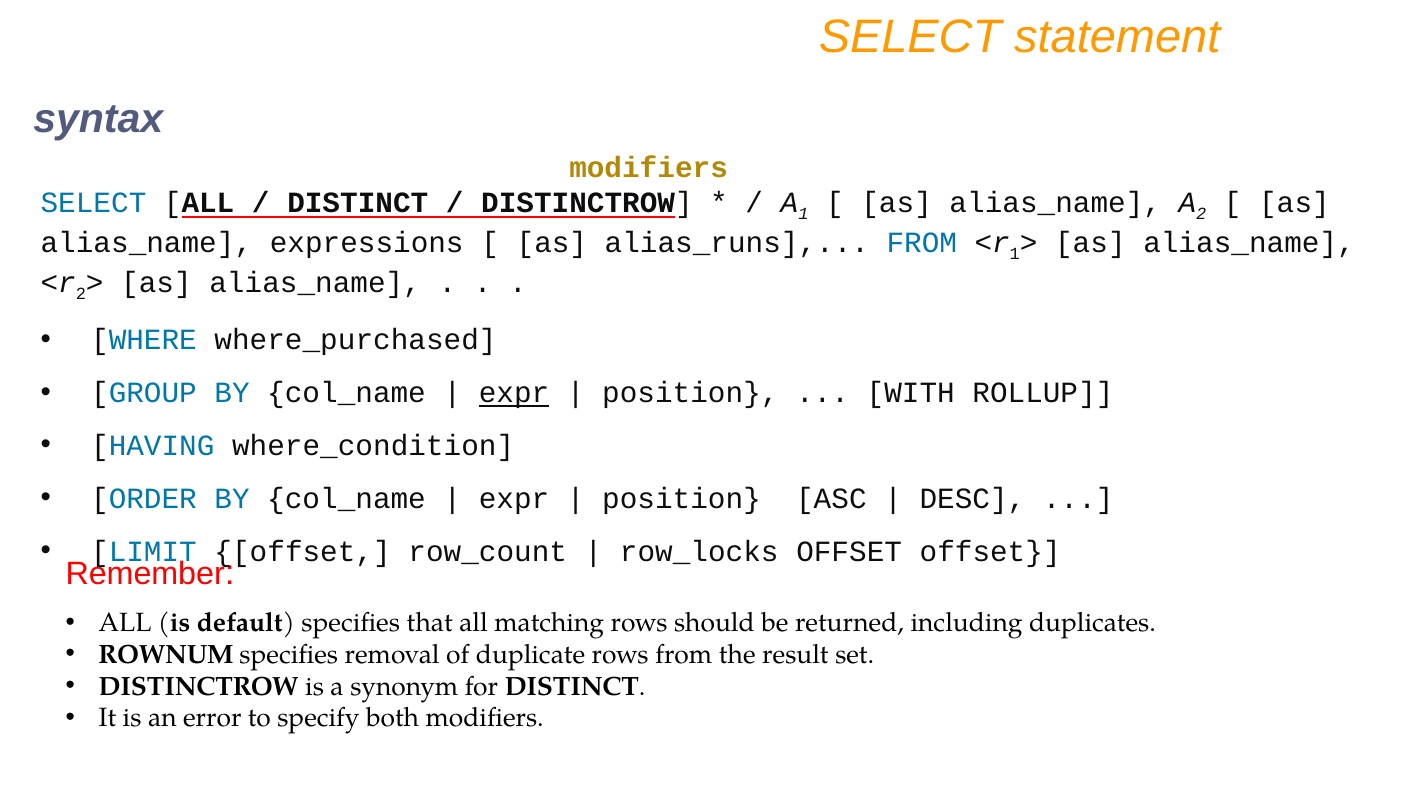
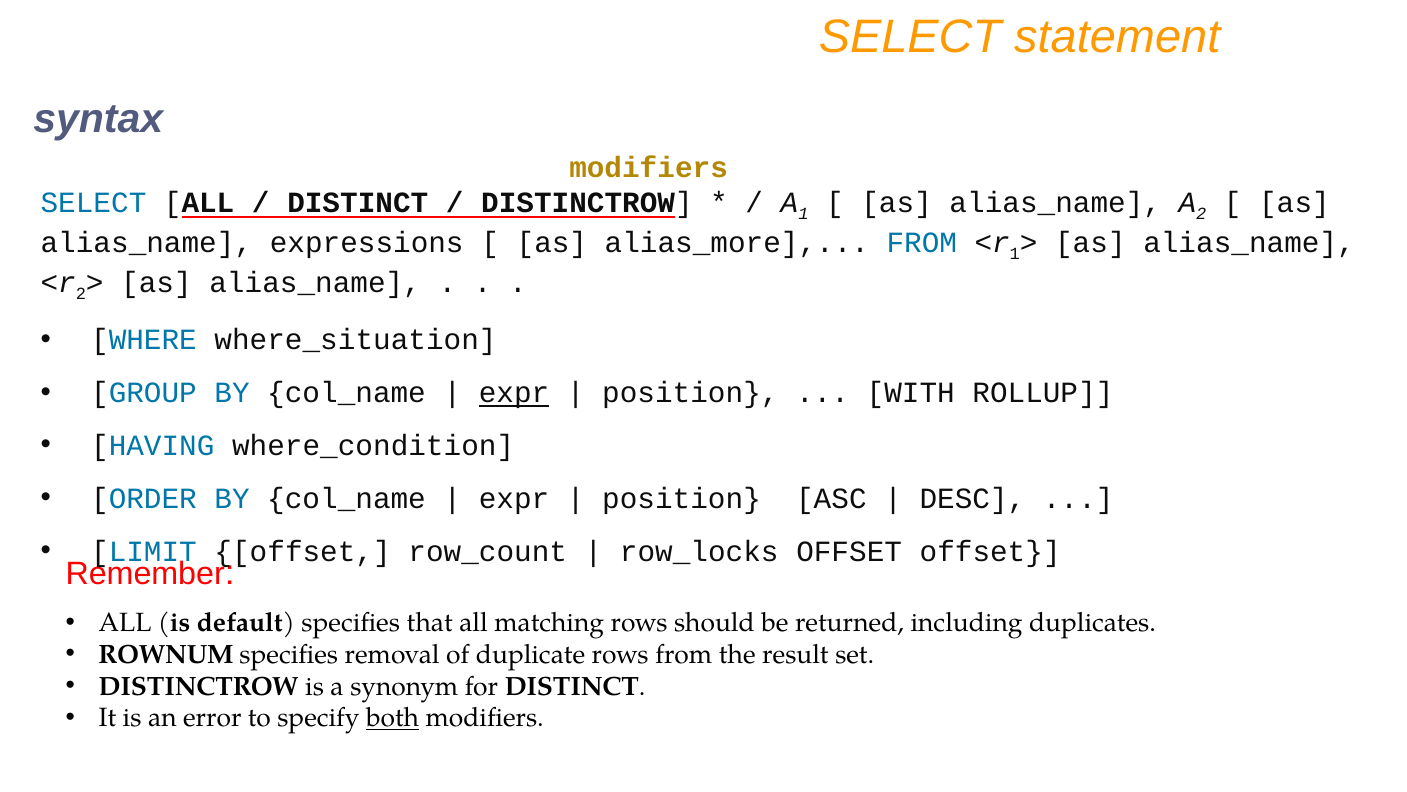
alias_runs: alias_runs -> alias_more (737, 242)
where_purchased: where_purchased -> where_situation (355, 340)
both underline: none -> present (393, 718)
